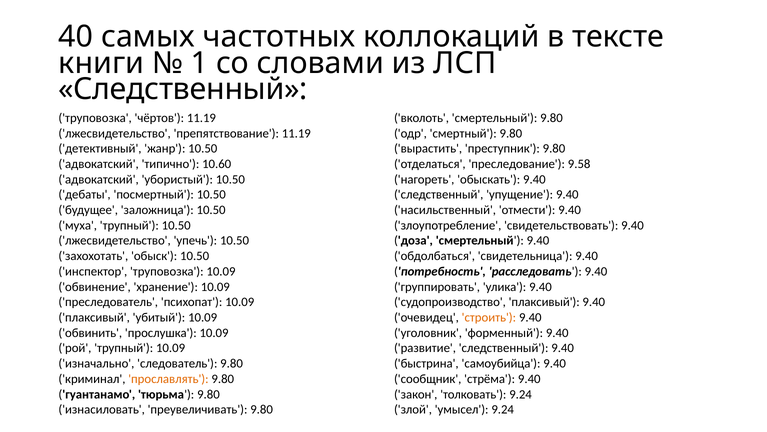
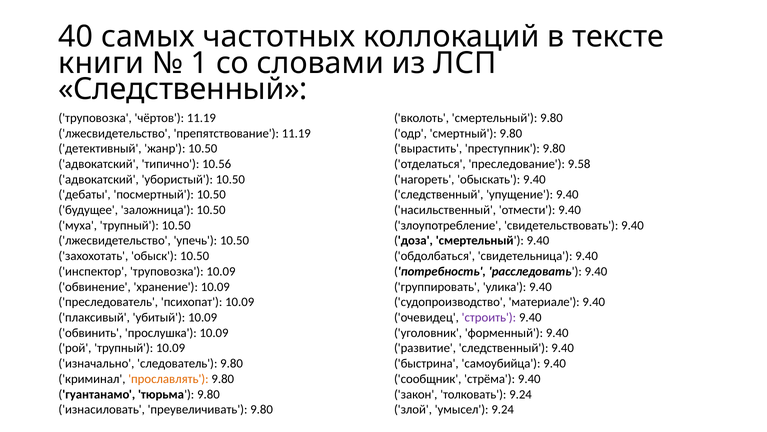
10.60: 10.60 -> 10.56 (217, 164)
судопроизводство плаксивый: плаксивый -> материале (544, 302)
строить colour: orange -> purple (489, 317)
